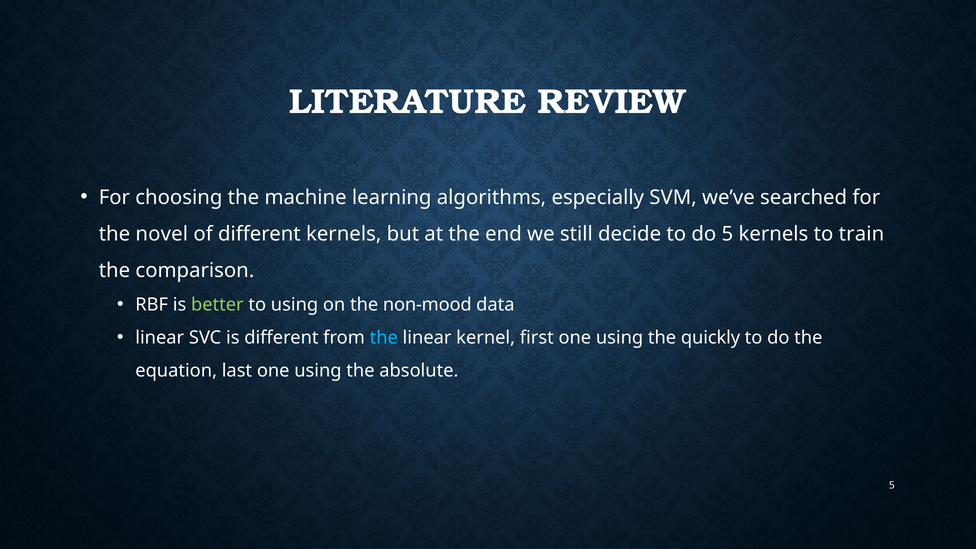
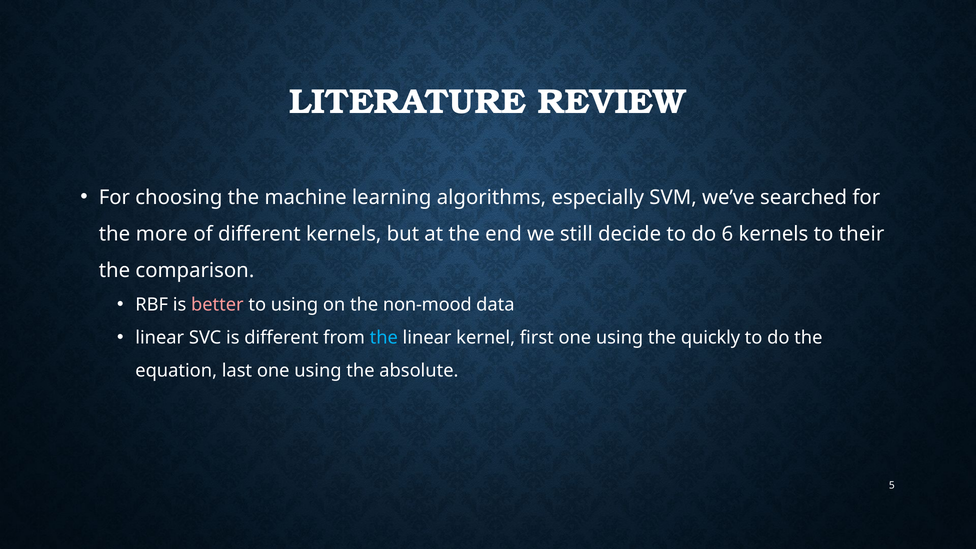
novel: novel -> more (162, 234)
do 5: 5 -> 6 (727, 234)
train: train -> their (862, 234)
better colour: light green -> pink (217, 305)
